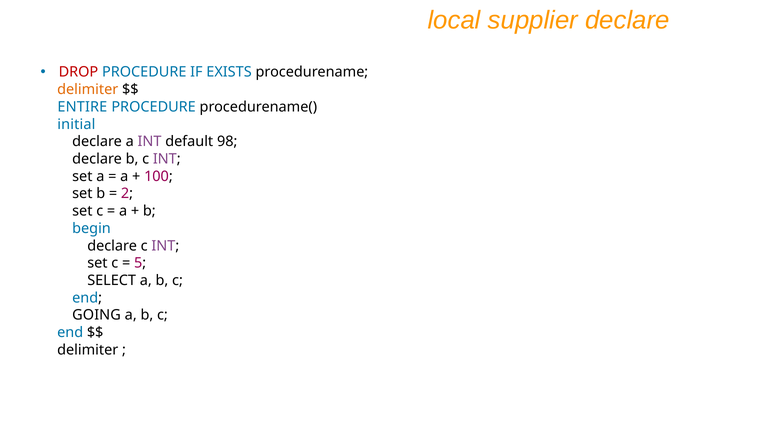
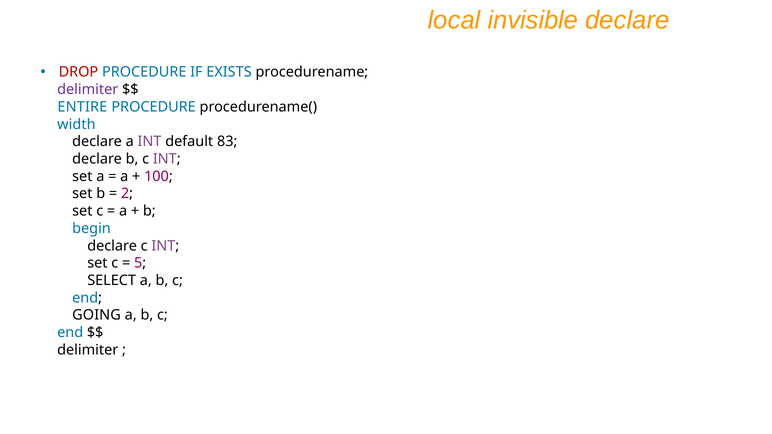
supplier: supplier -> invisible (533, 20)
delimiter colour: orange -> purple (88, 90)
initial: initial -> width (76, 124)
98: 98 -> 83 (227, 142)
